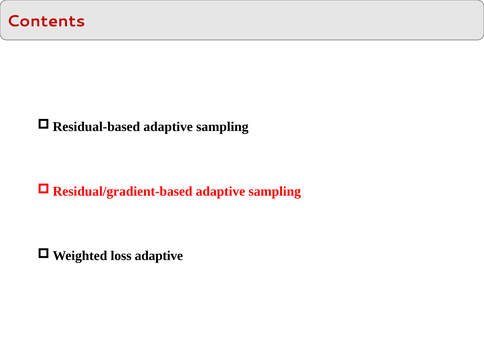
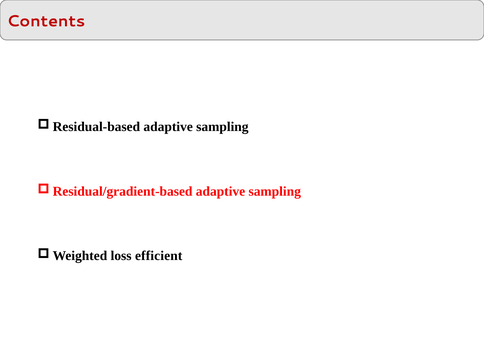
loss adaptive: adaptive -> efficient (159, 256)
